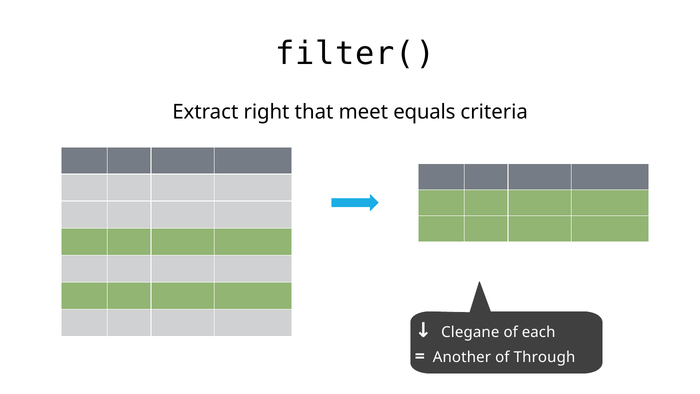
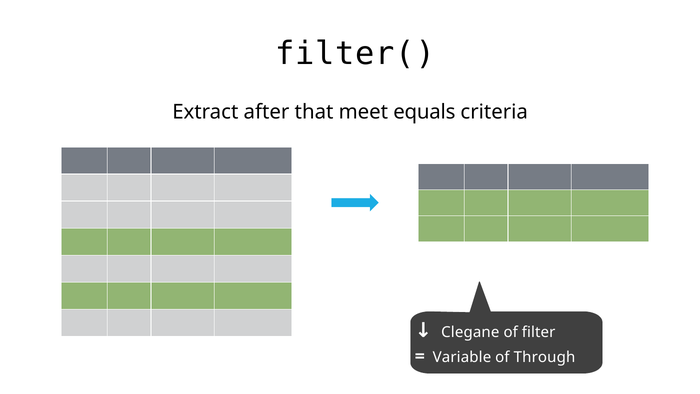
right: right -> after (266, 112)
each: each -> filter (539, 332)
Another: Another -> Variable (462, 357)
